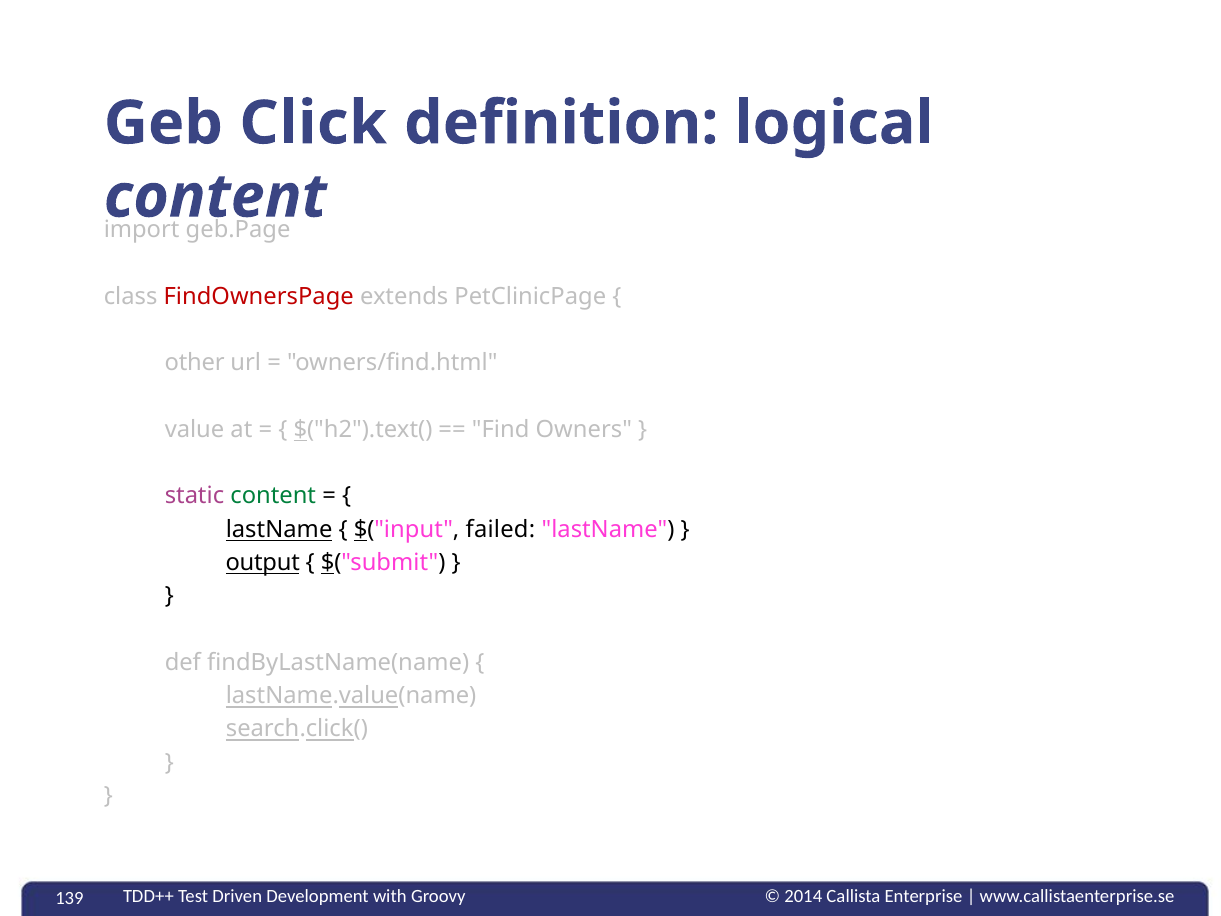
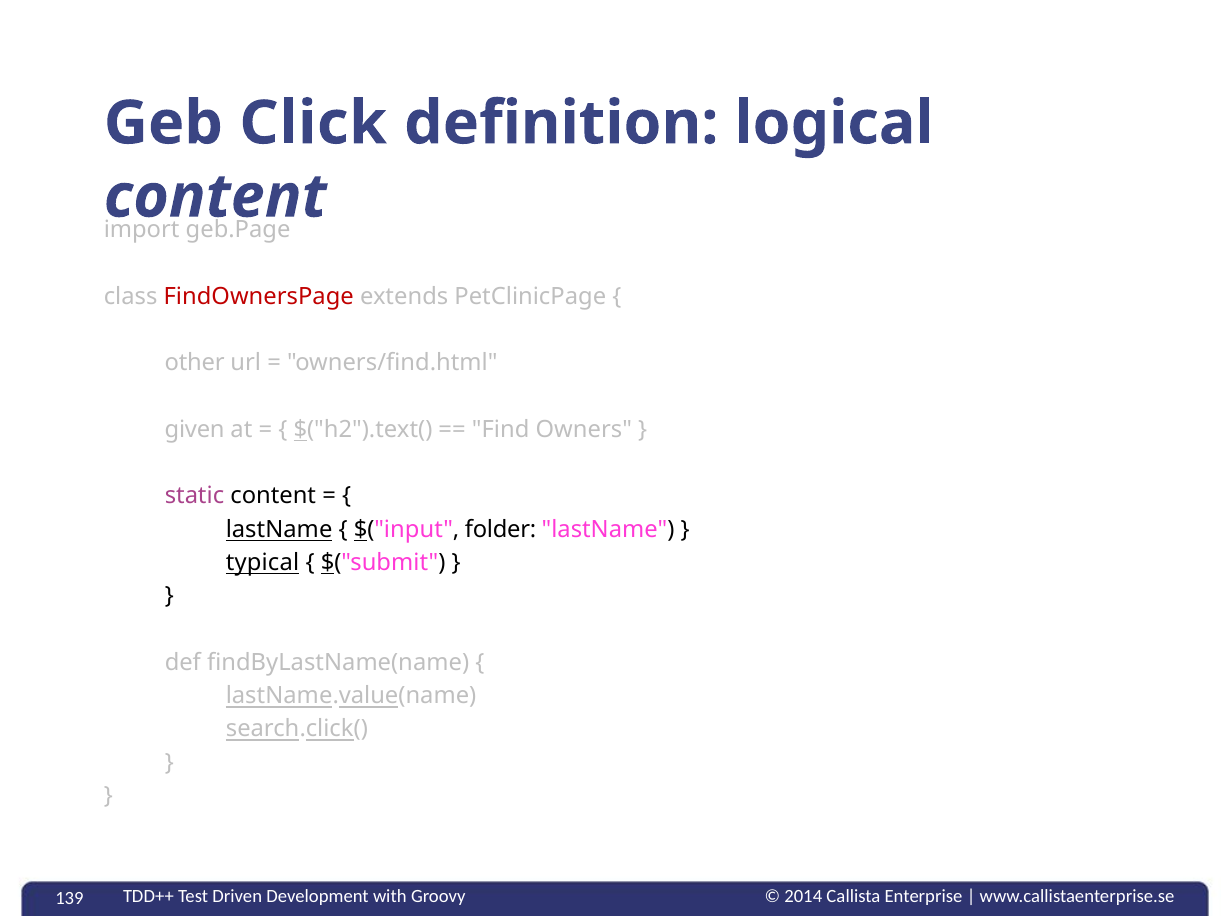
value: value -> given (195, 429)
content colour: green -> black (273, 496)
failed: failed -> folder (501, 529)
output: output -> typical (263, 563)
